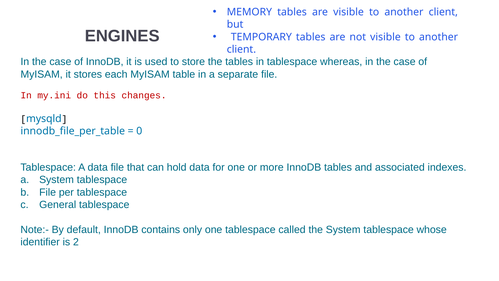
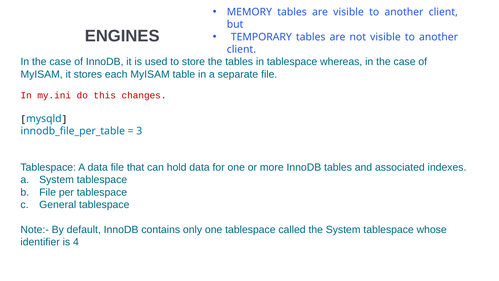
0: 0 -> 3 (139, 131)
2: 2 -> 4 (76, 242)
